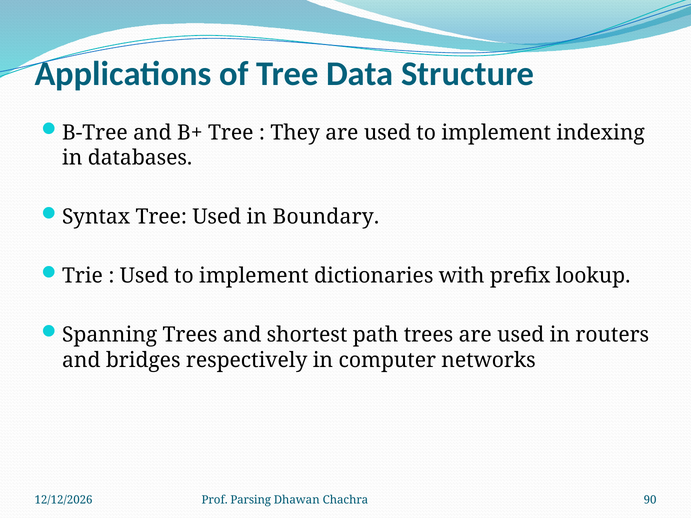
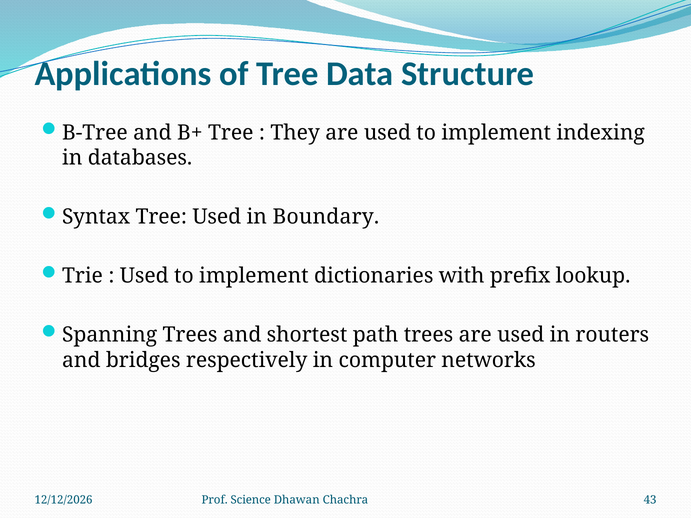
Parsing: Parsing -> Science (251, 500)
90: 90 -> 43 (650, 500)
